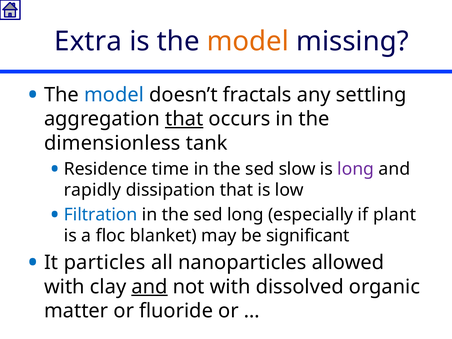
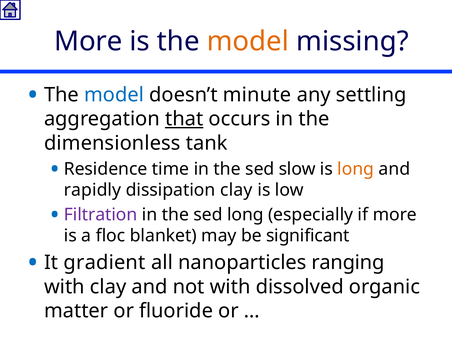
Extra: Extra -> More (88, 41)
fractals: fractals -> minute (257, 95)
long colour: purple -> orange (356, 169)
dissipation that: that -> clay (236, 190)
Filtration colour: blue -> purple (101, 215)
if plant: plant -> more (395, 215)
particles: particles -> gradient (105, 263)
allowed: allowed -> ranging (348, 263)
and underline: present -> none (150, 287)
